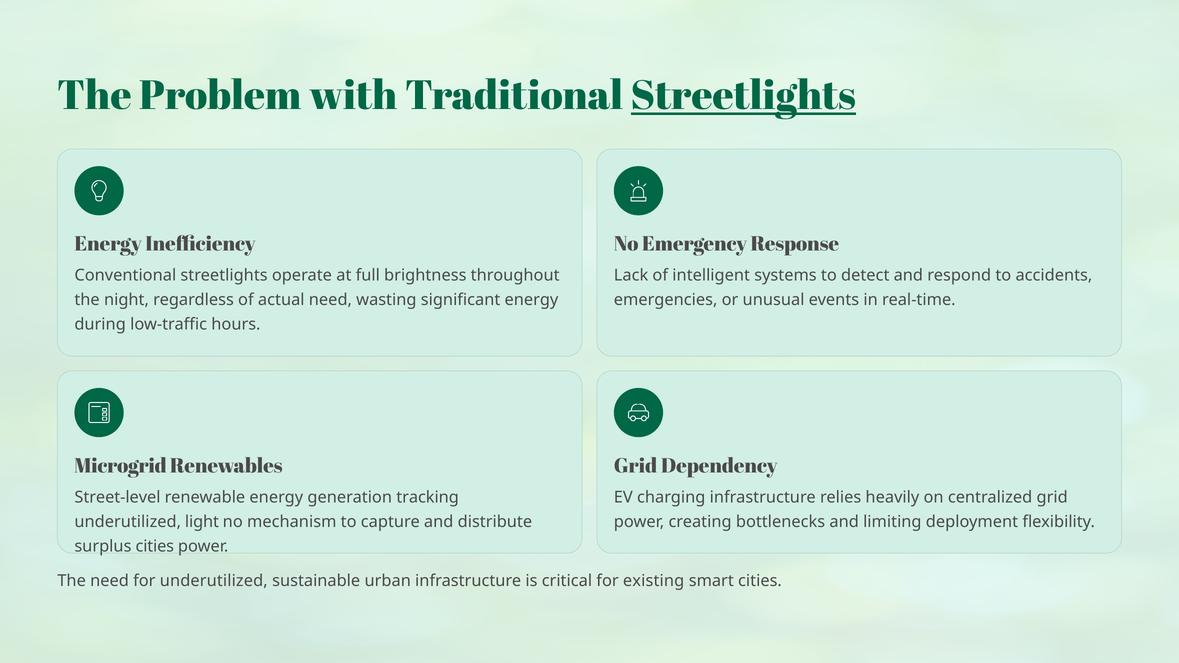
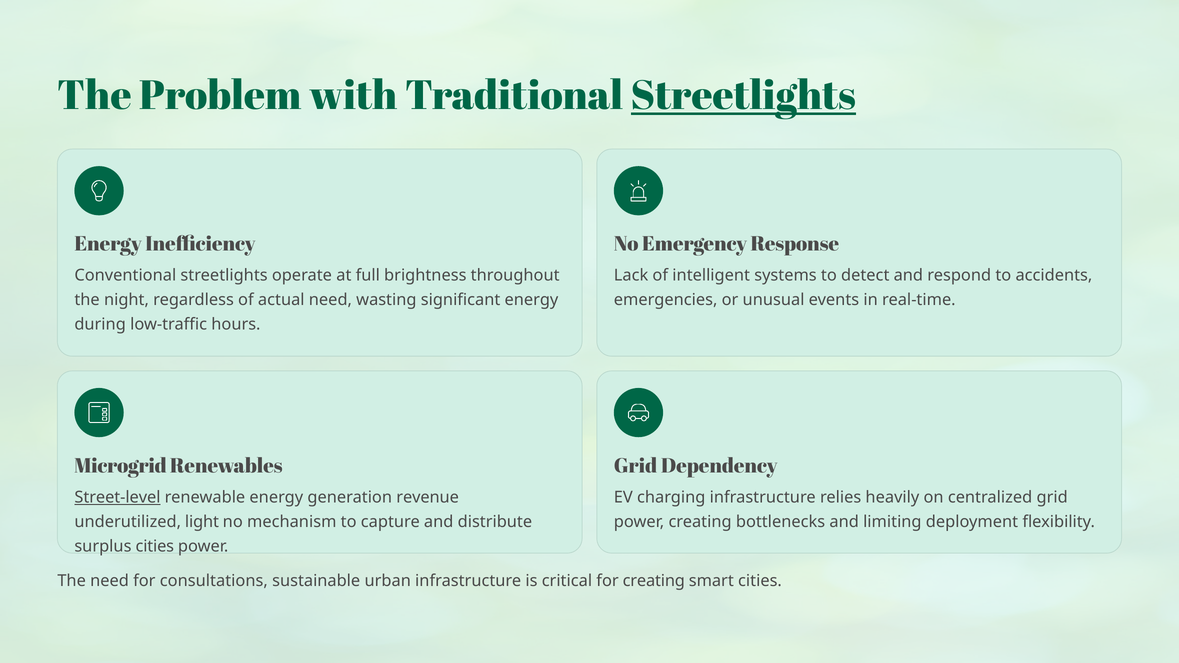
Street-level underline: none -> present (117, 497)
tracking: tracking -> revenue (428, 497)
for underutilized: underutilized -> consultations (214, 581)
for existing: existing -> creating (654, 581)
